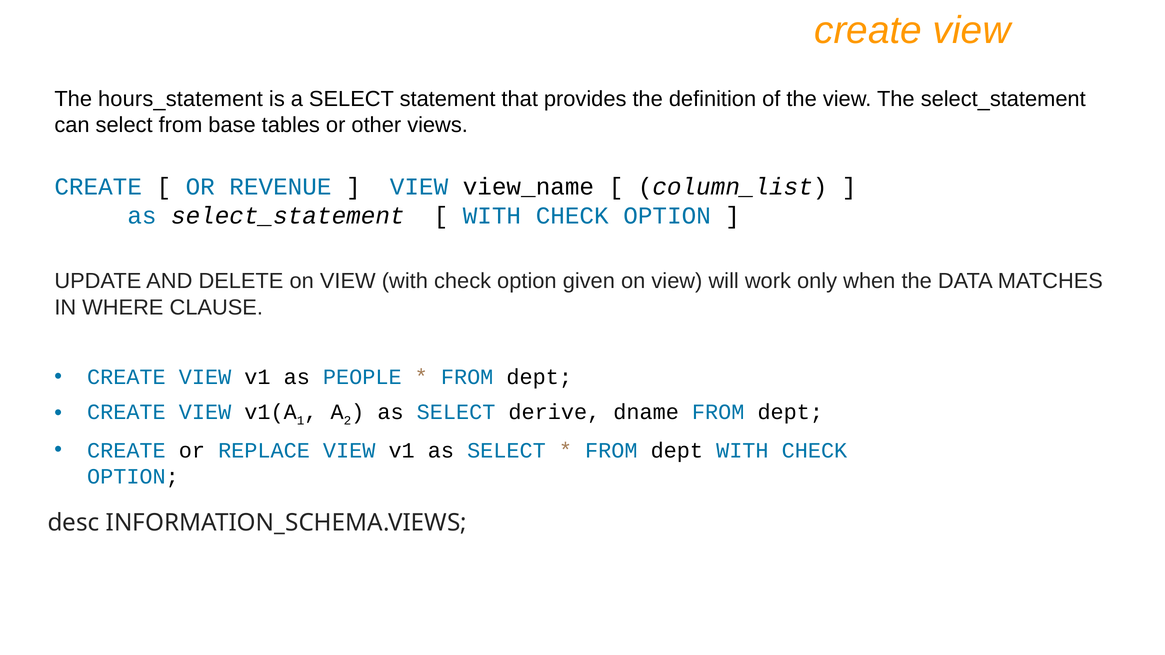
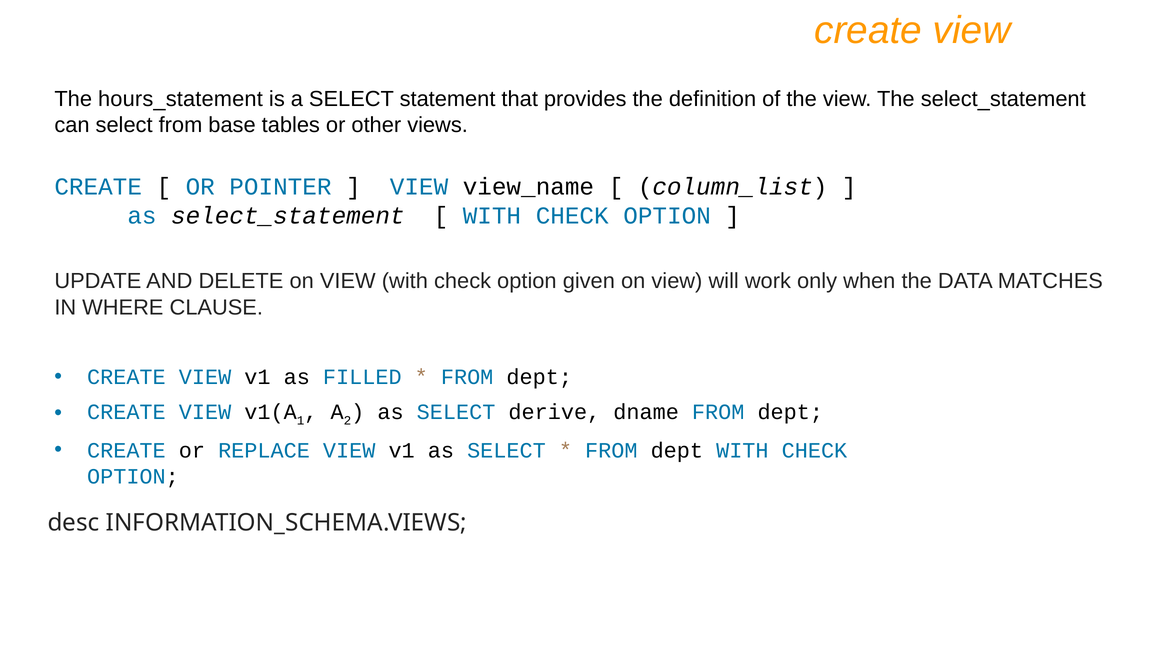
REVENUE: REVENUE -> POINTER (280, 187)
PEOPLE: PEOPLE -> FILLED (362, 377)
